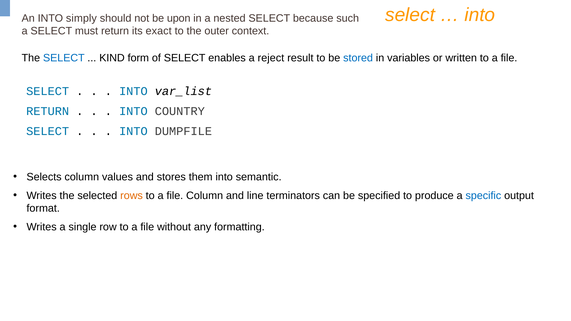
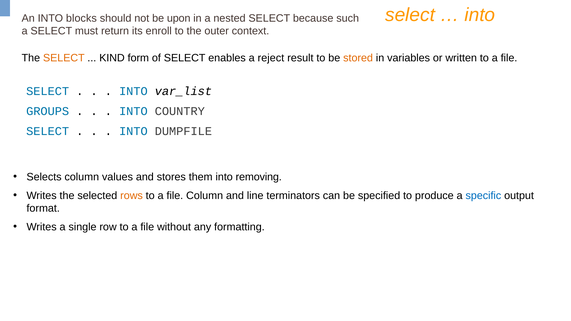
simply: simply -> blocks (81, 18)
exact: exact -> enroll (159, 31)
SELECT colour: blue -> orange (64, 58)
stored colour: blue -> orange (358, 58)
RETURN: RETURN -> GROUPS (48, 111)
semantic: semantic -> removing (259, 177)
